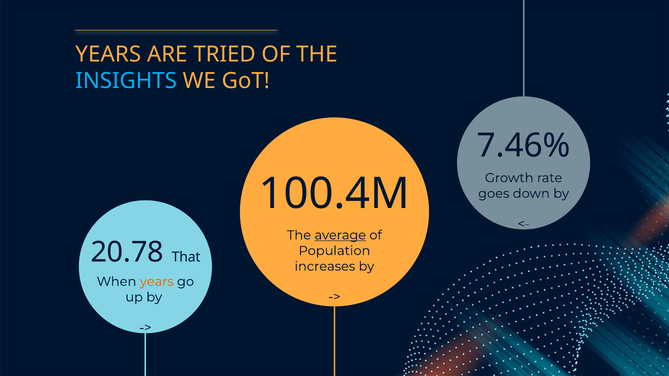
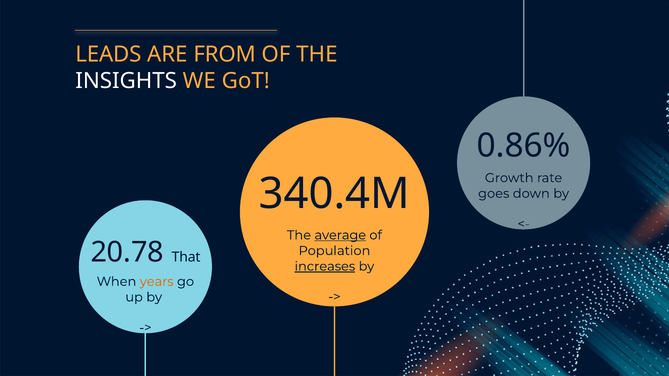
YEARS: YEARS -> LEADS (108, 54)
TRIED: TRIED -> FROM (225, 54)
INSIGHTS colour: light blue -> white (126, 81)
7.46%: 7.46% -> 0.86% (524, 146)
100.4M: 100.4M -> 340.4M (334, 194)
increases underline: none -> present (325, 267)
